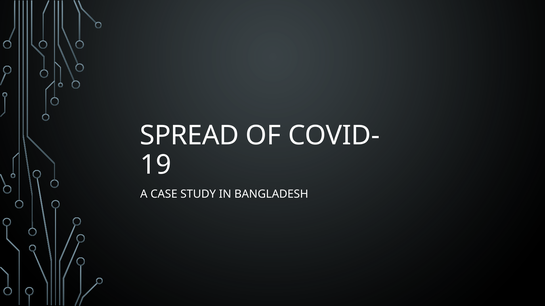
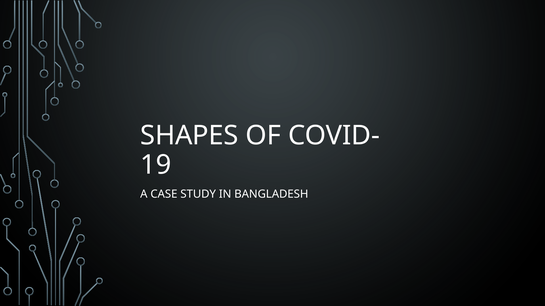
SPREAD: SPREAD -> SHAPES (189, 136)
